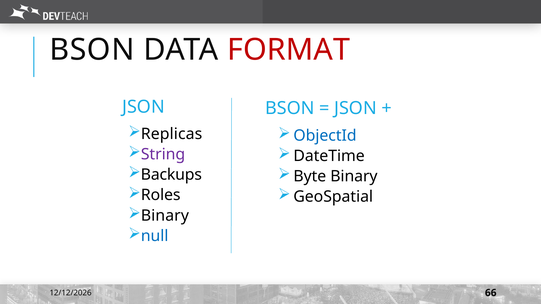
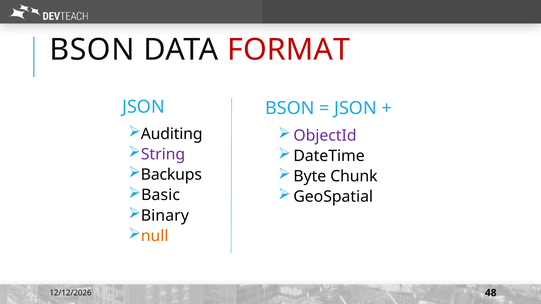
Replicas: Replicas -> Auditing (172, 134)
ObjectId colour: blue -> purple (325, 136)
Byte Binary: Binary -> Chunk (354, 176)
Roles: Roles -> Basic (161, 195)
null colour: blue -> orange (155, 236)
66: 66 -> 48 (491, 293)
